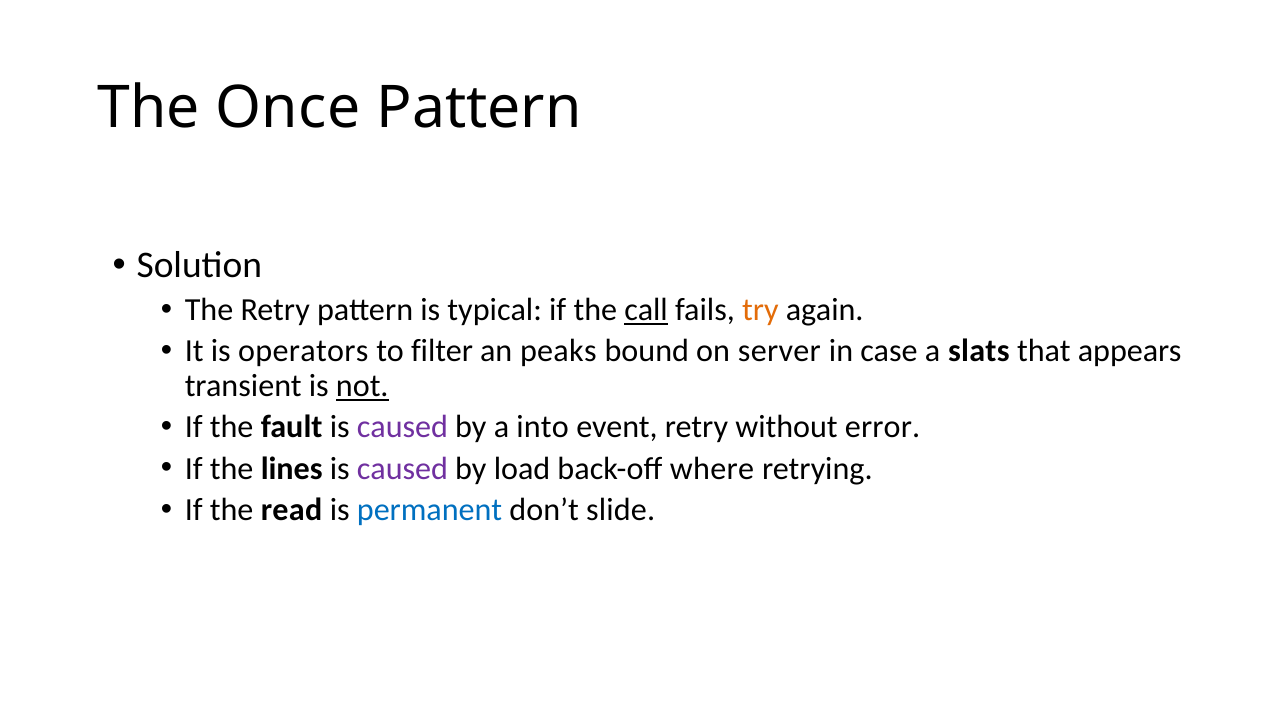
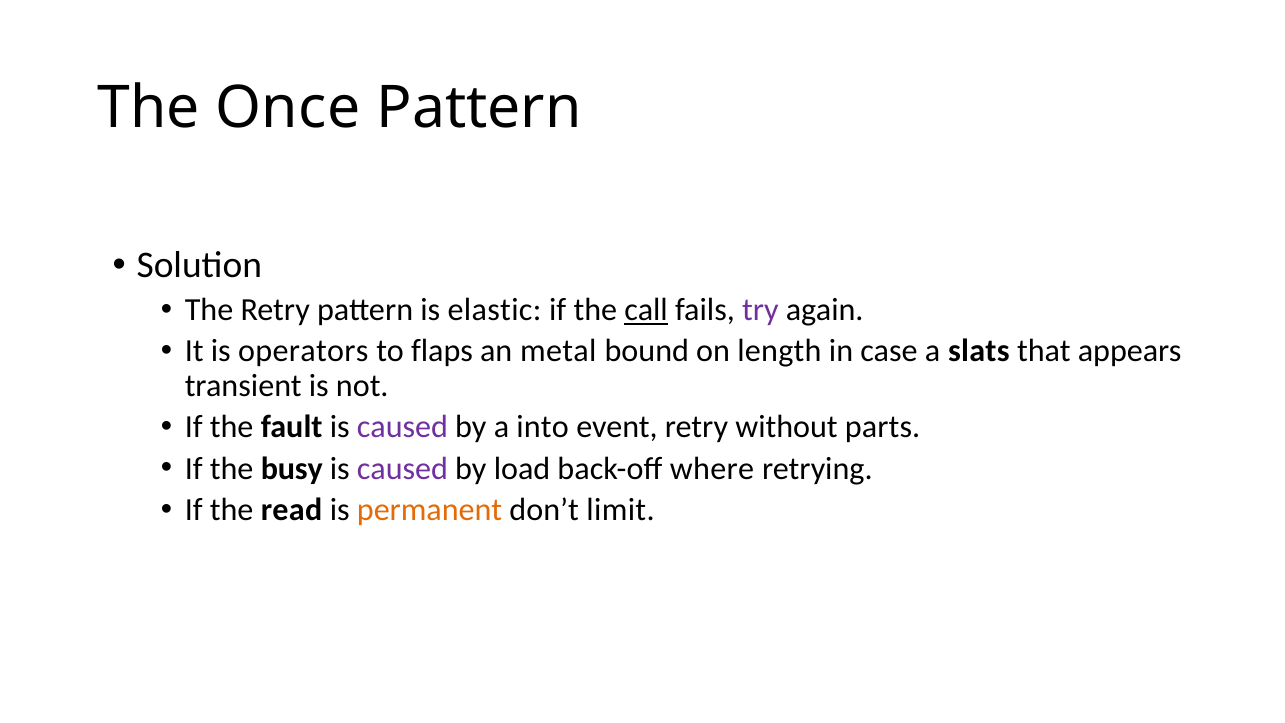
typical: typical -> elastic (495, 310)
try colour: orange -> purple (760, 310)
filter: filter -> flaps (442, 351)
peaks: peaks -> metal (558, 351)
server: server -> length (779, 351)
not underline: present -> none (362, 386)
error: error -> parts (883, 427)
lines: lines -> busy (292, 468)
permanent colour: blue -> orange (430, 510)
slide: slide -> limit (621, 510)
